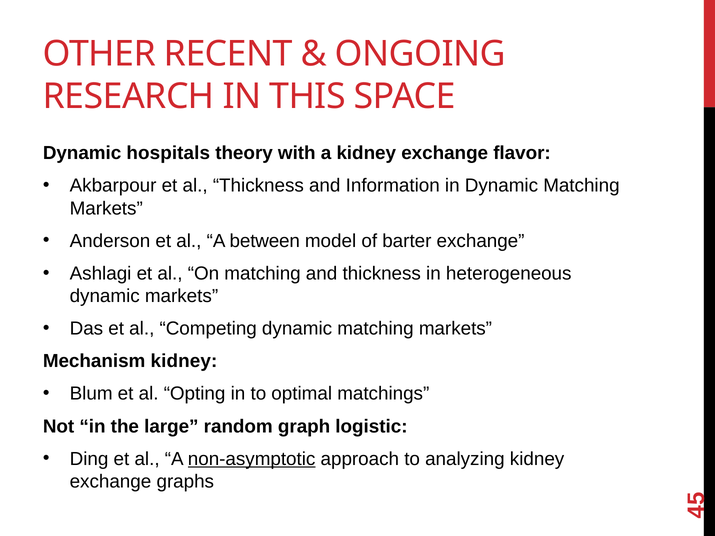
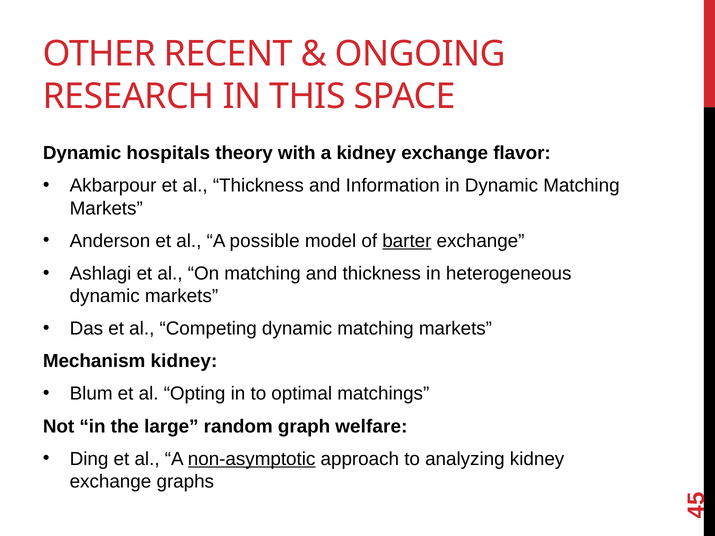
between: between -> possible (265, 241)
barter underline: none -> present (407, 241)
logistic: logistic -> welfare (371, 426)
